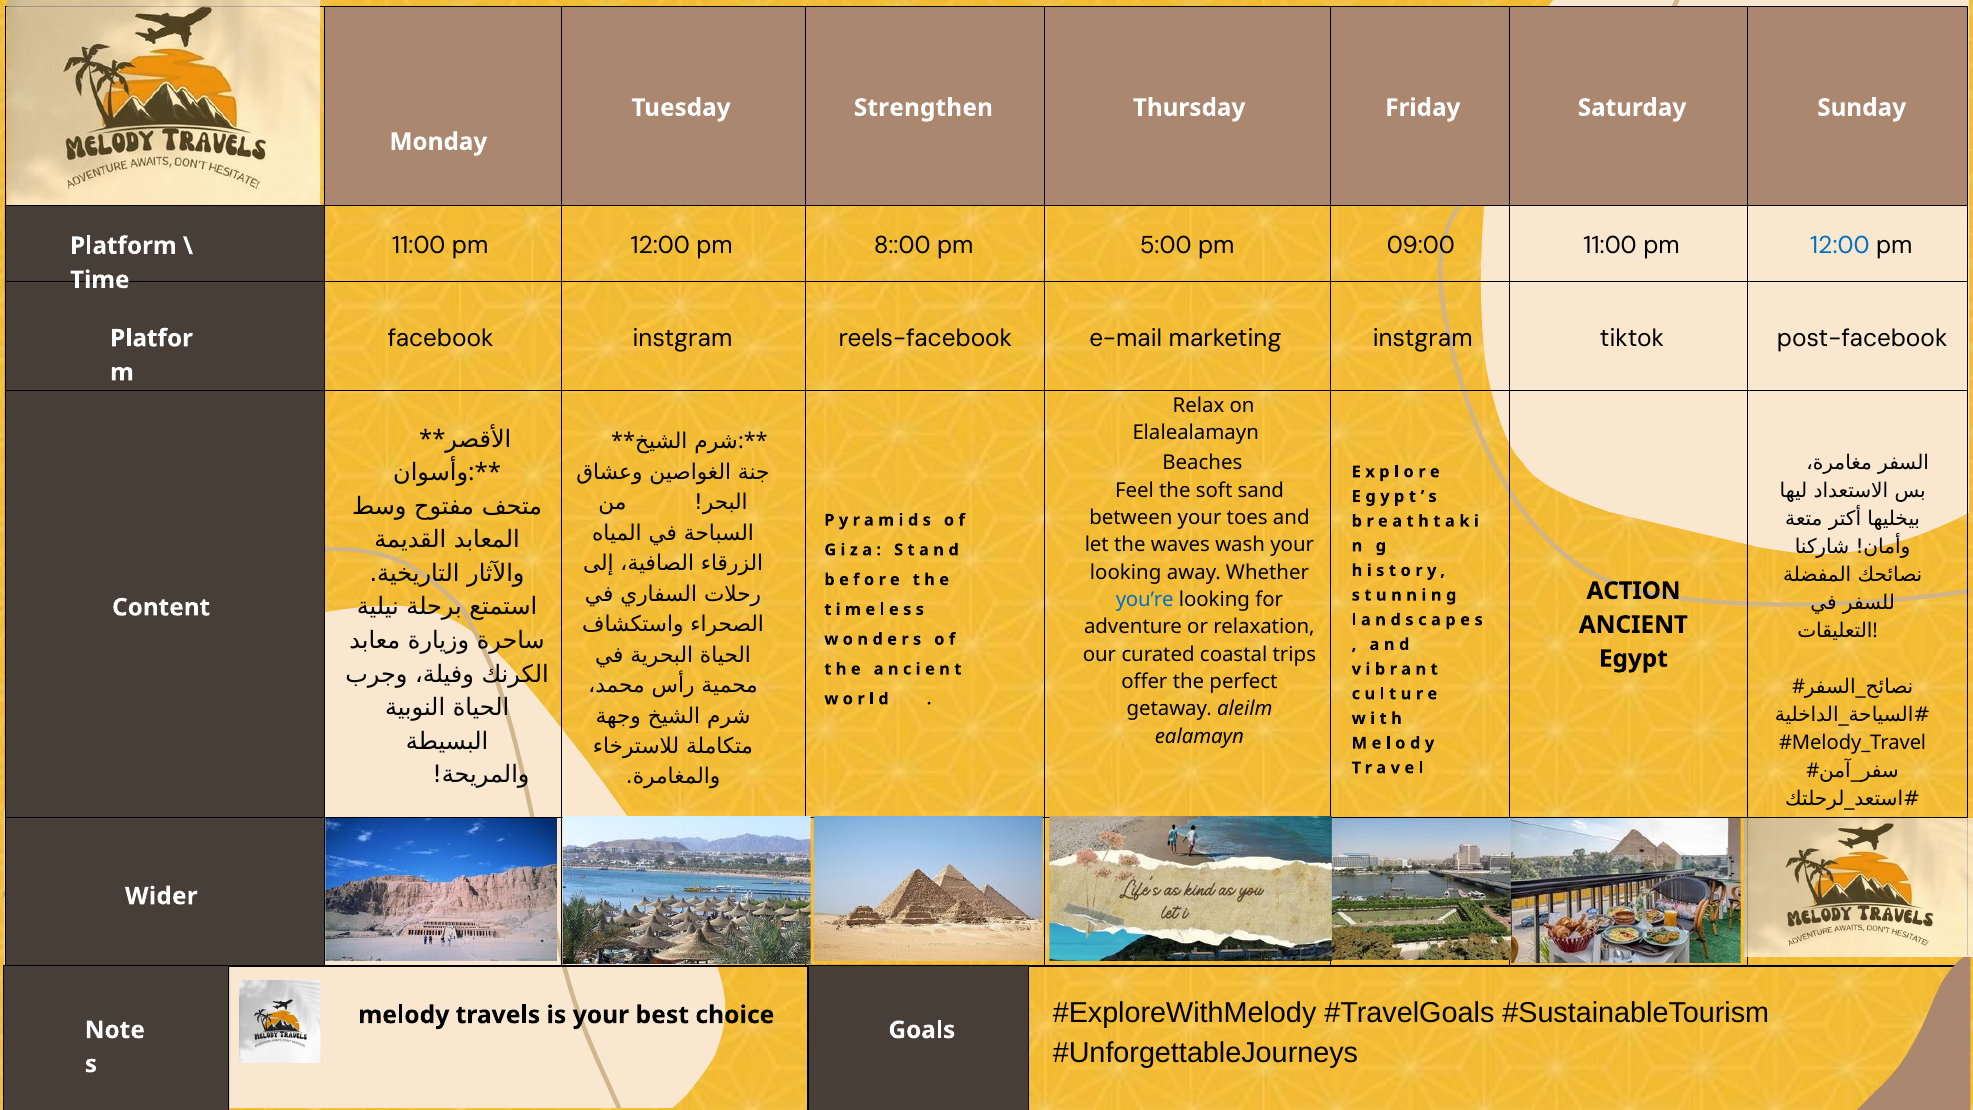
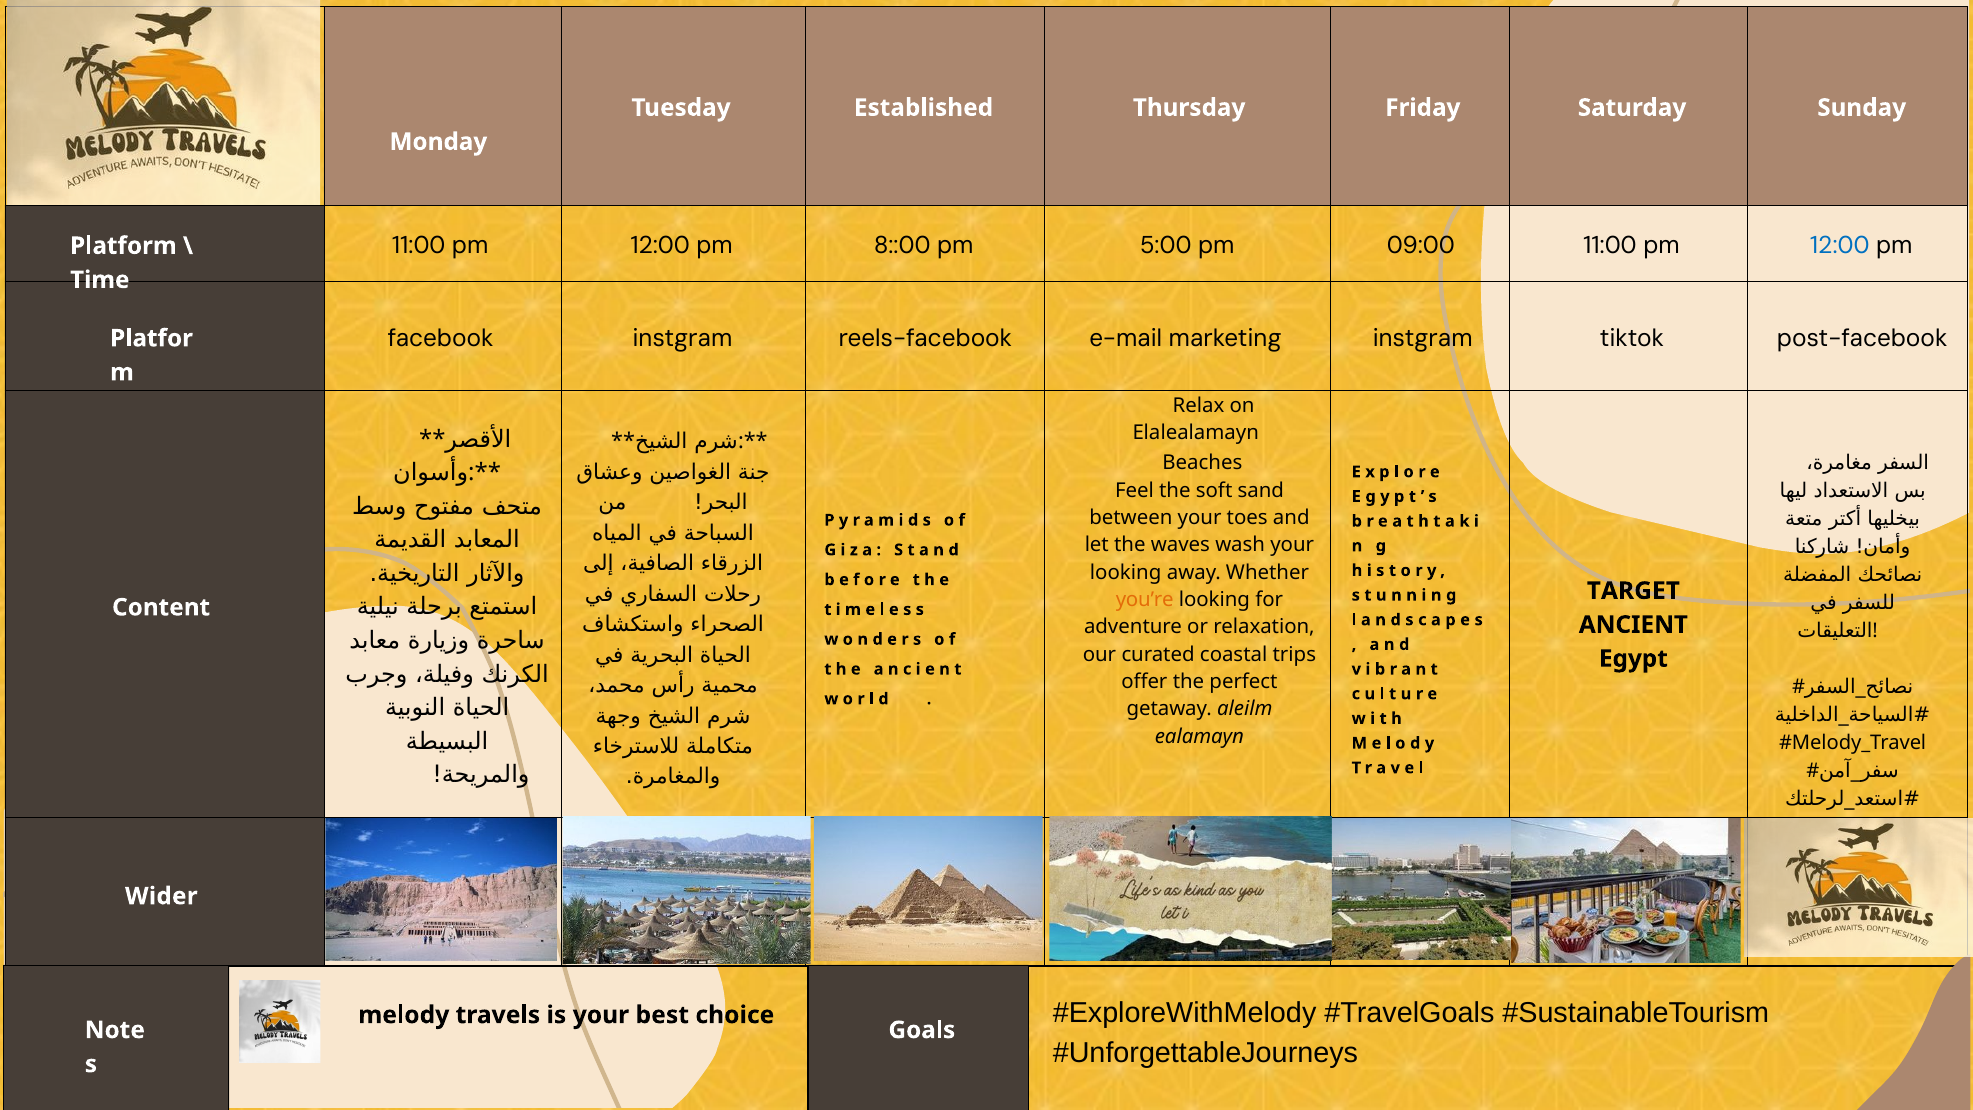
Strengthen: Strengthen -> Established (923, 108)
ACTION: ACTION -> TARGET (1633, 591)
you’re colour: blue -> orange (1145, 600)
